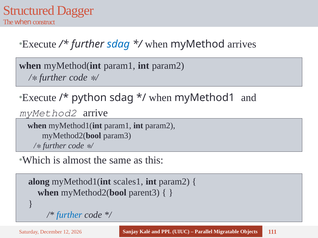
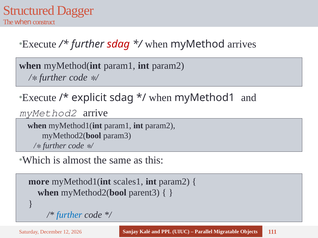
sdag colour: blue -> red (118, 44)
python: python -> explicit (89, 98)
along: along -> more (39, 182)
